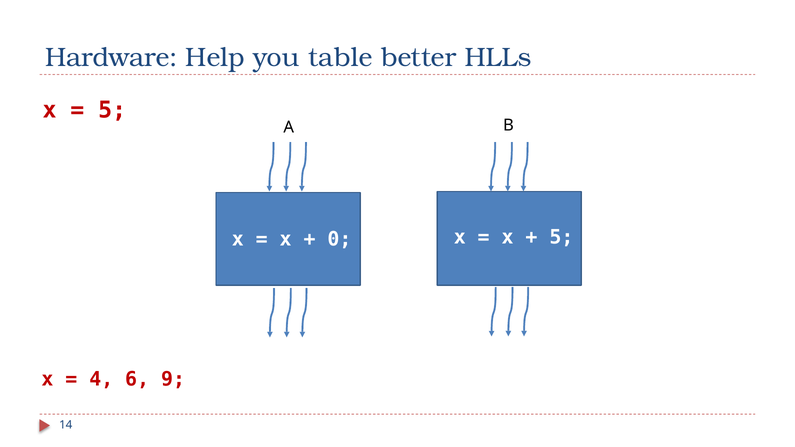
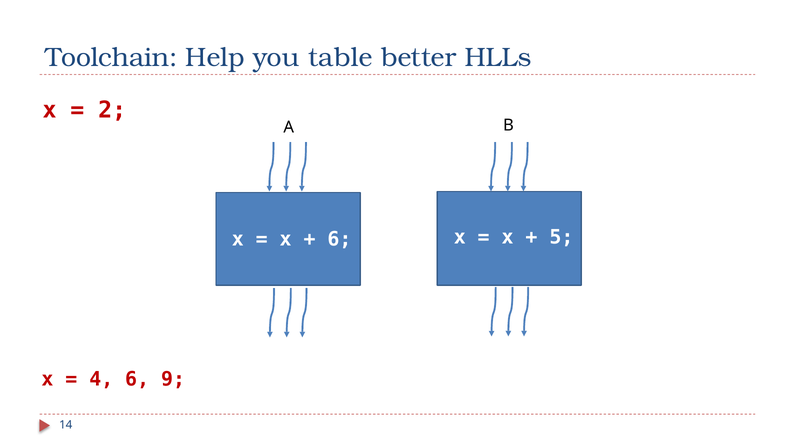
Hardware: Hardware -> Toolchain (111, 58)
5: 5 -> 2 (112, 110)
0: 0 -> 6 (339, 239)
